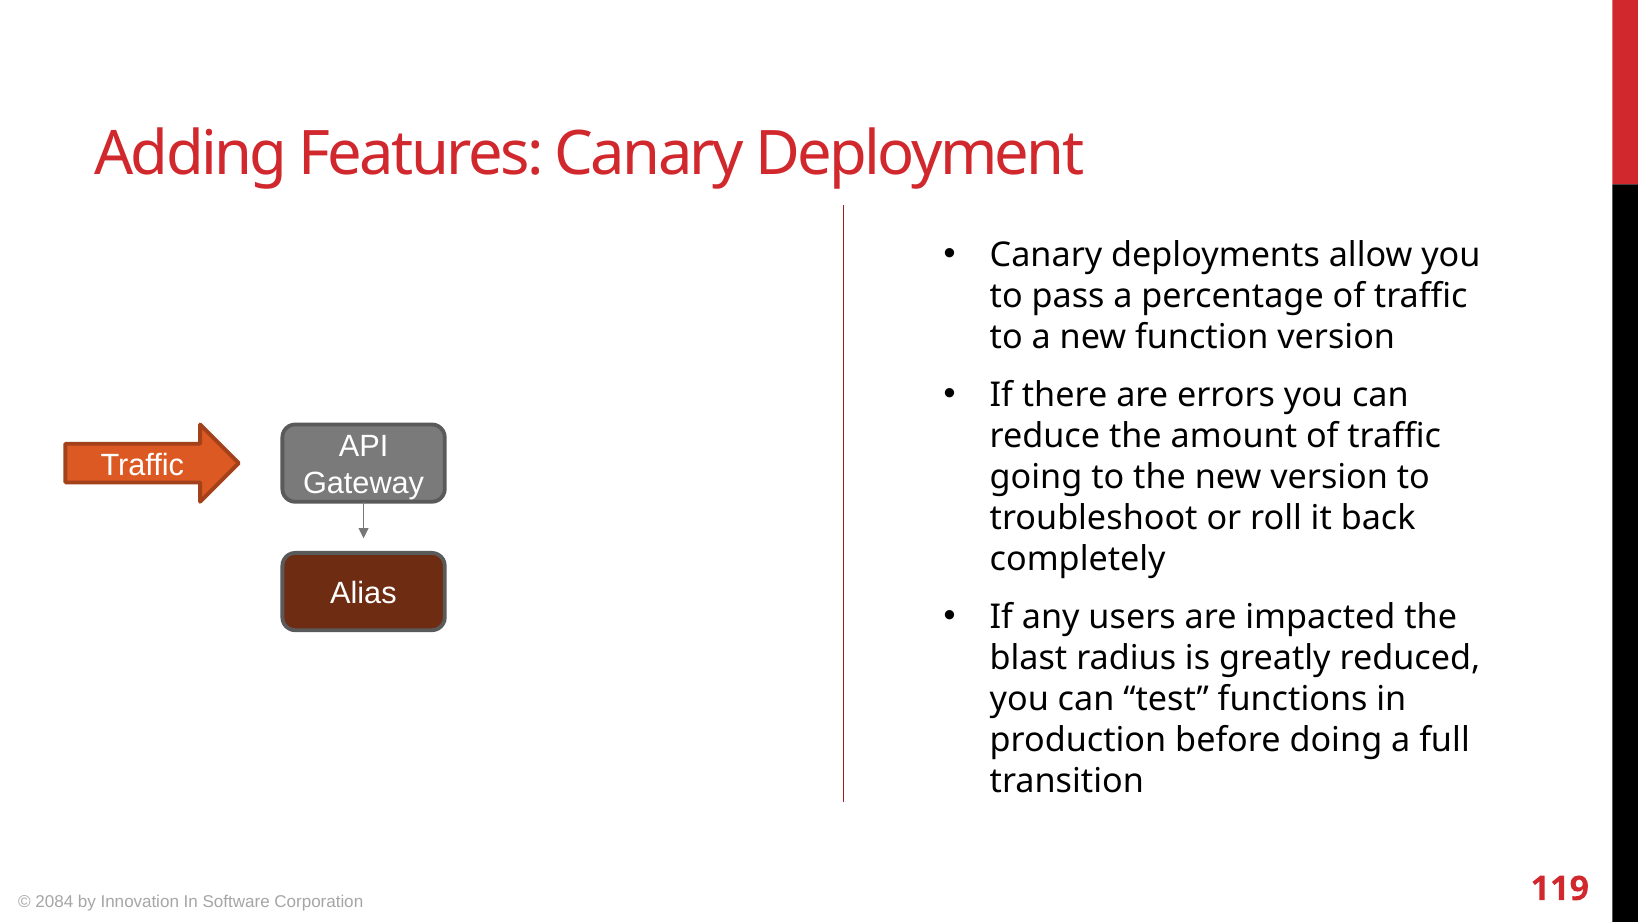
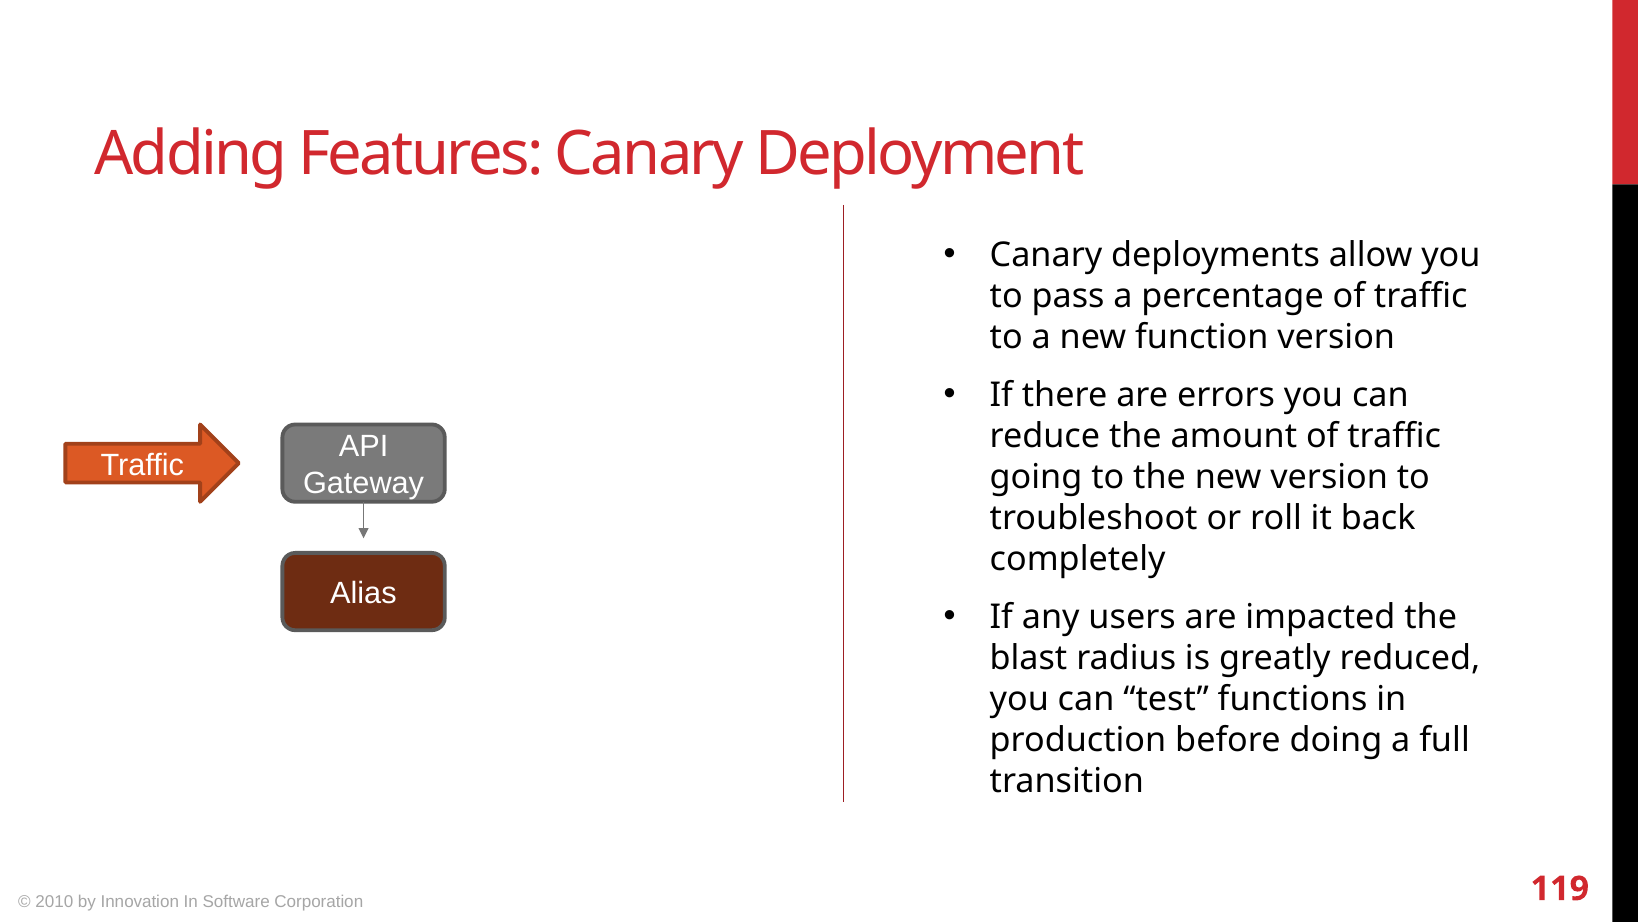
2084: 2084 -> 2010 (54, 901)
